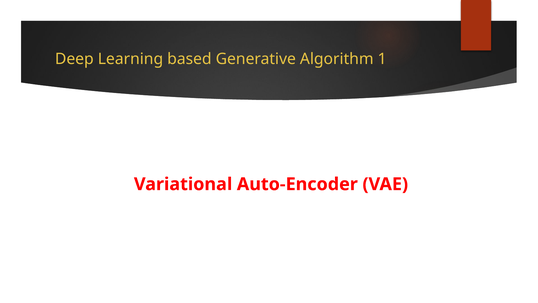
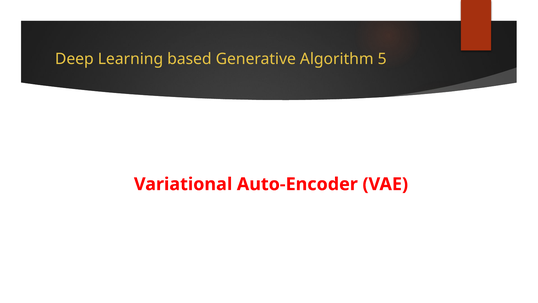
1: 1 -> 5 (382, 59)
